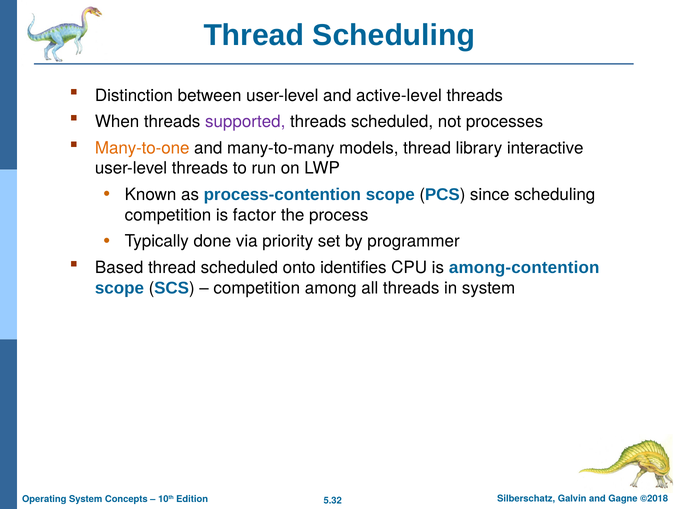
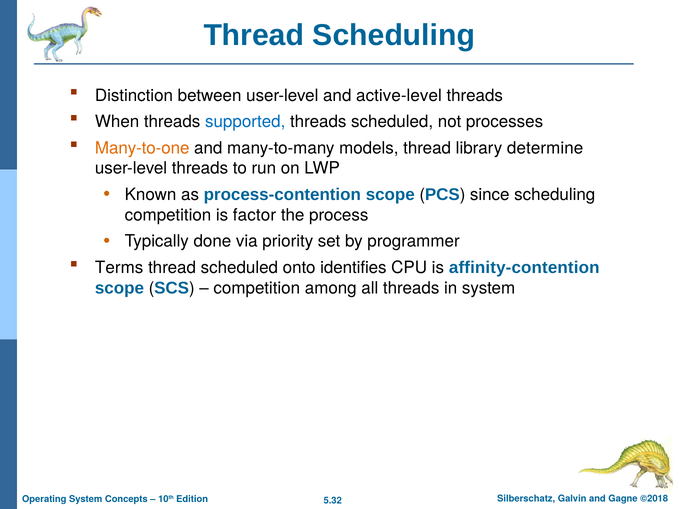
supported colour: purple -> blue (245, 122)
interactive: interactive -> determine (545, 148)
Based: Based -> Terms (119, 268)
among-contention: among-contention -> affinity-contention (524, 268)
